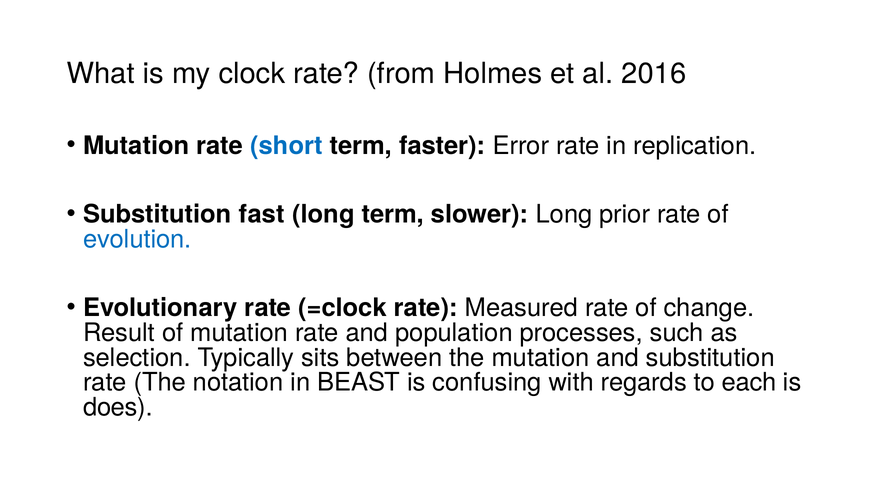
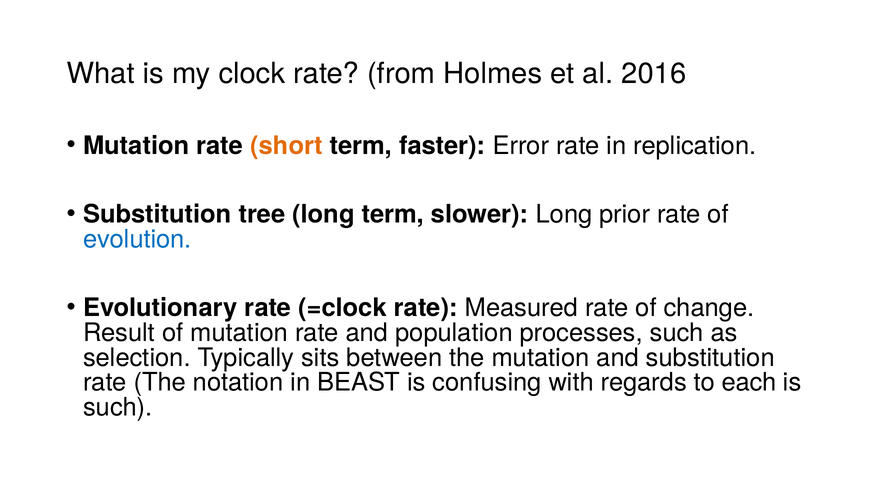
short colour: blue -> orange (286, 146)
fast: fast -> tree (262, 215)
does: does -> such (118, 407)
